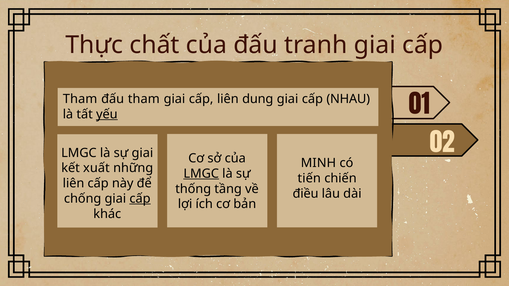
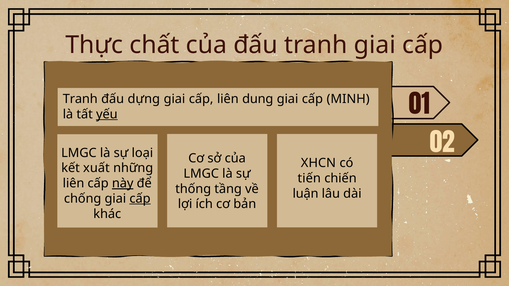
Tham: Tham -> Tranh (80, 99)
đấu tham: tham -> dựng (144, 99)
NHAU: NHAU -> MINH (348, 99)
sự giai: giai -> loại (142, 153)
MINH: MINH -> XHCN (318, 163)
LMGC underline: present -> none (201, 174)
này underline: none -> present (123, 184)
điều: điều -> luận (306, 194)
